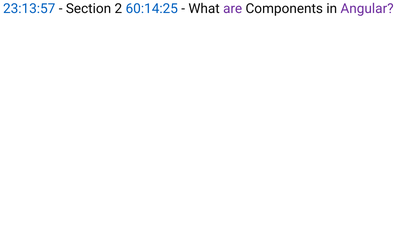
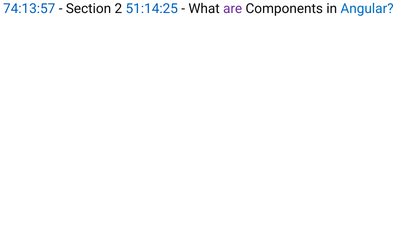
23:13:57: 23:13:57 -> 74:13:57 (29, 9)
60:14:25: 60:14:25 -> 51:14:25 (152, 9)
Angular colour: purple -> blue (367, 9)
